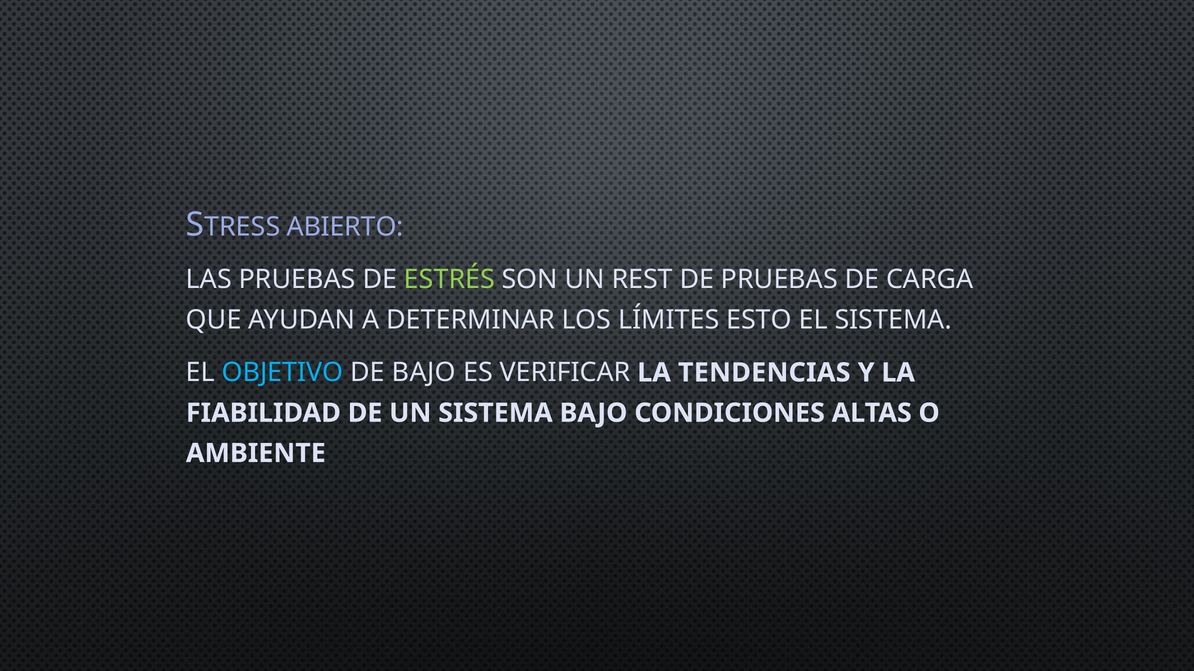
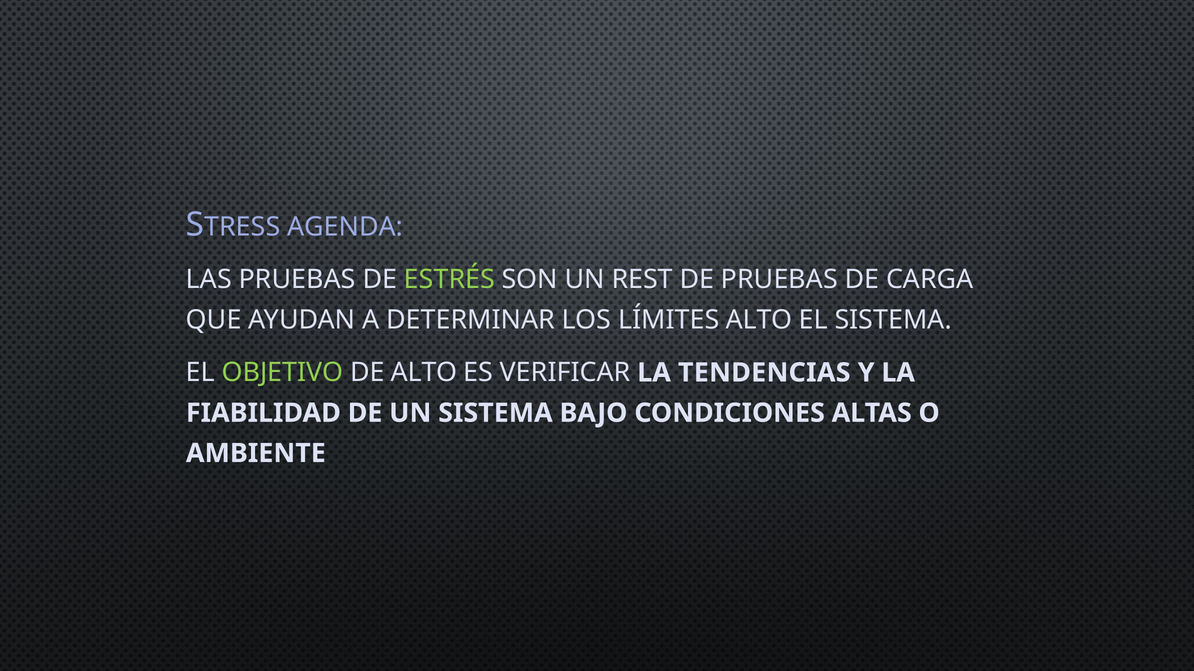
ABIERTO: ABIERTO -> AGENDA (345, 227)
LÍMITES ESTO: ESTO -> ALTO (759, 320)
OBJETIVO colour: light blue -> light green (283, 373)
DE BAJO: BAJO -> ALTO (424, 373)
